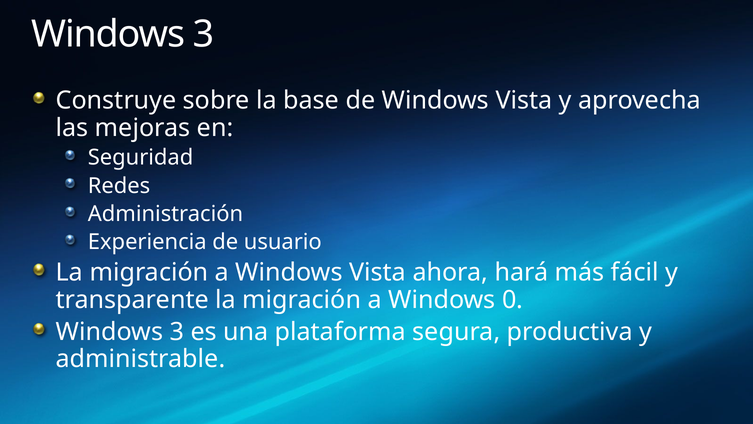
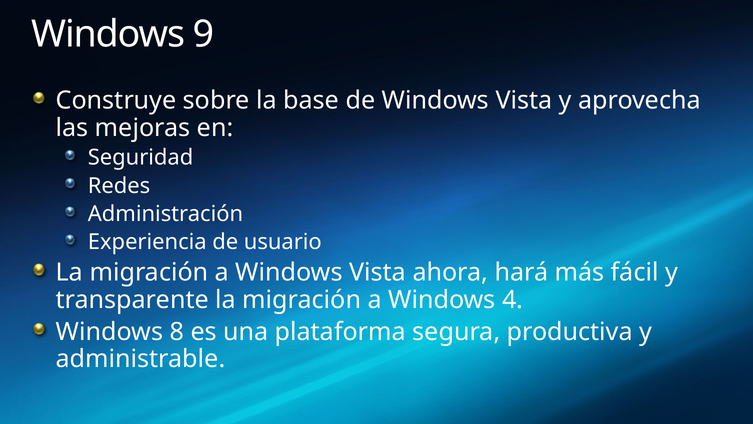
3: 3 -> 9 (203, 34)
0: 0 -> 4 (513, 300)
3: 3 -> 8 (177, 332)
